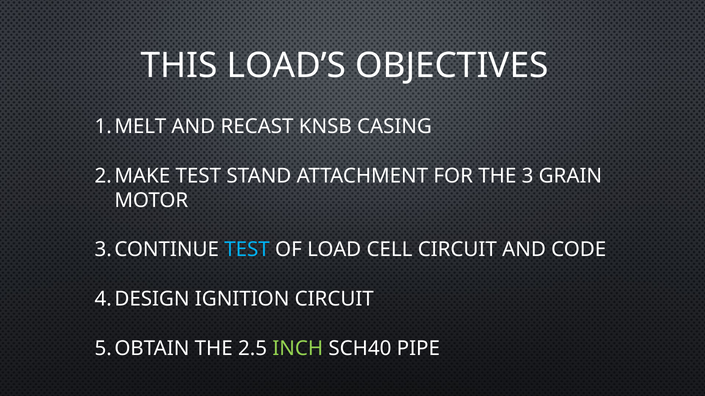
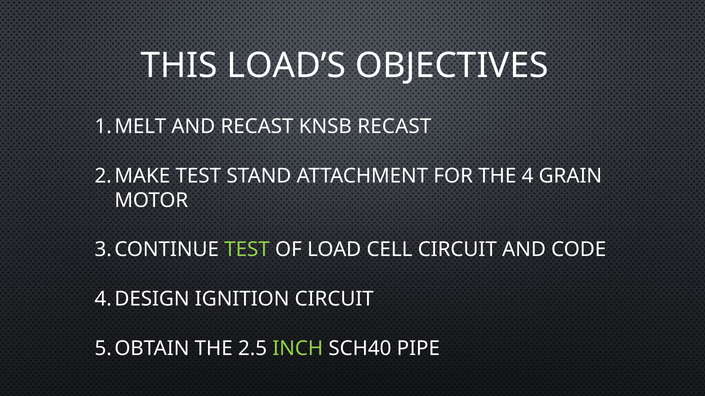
KNSB CASING: CASING -> RECAST (394, 127)
3: 3 -> 4 (528, 176)
TEST colour: light blue -> light green (247, 250)
